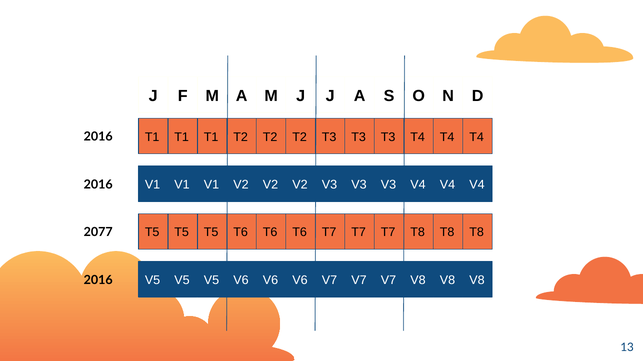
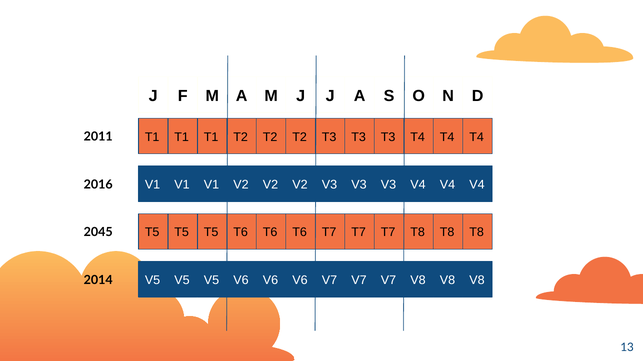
2016: 2016 -> 2011 (98, 137)
2077: 2077 -> 2045 (98, 233)
2016: 2016 -> 2014 (98, 281)
